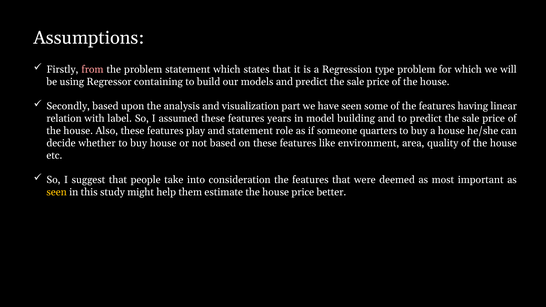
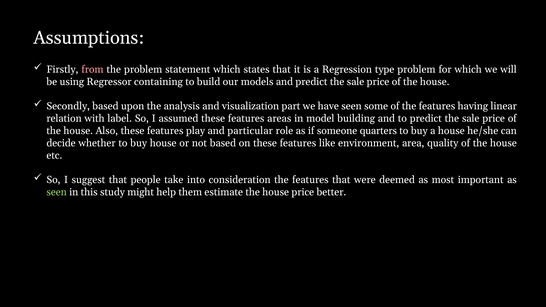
years: years -> areas (279, 119)
and statement: statement -> particular (250, 131)
seen colour: yellow -> light green (57, 192)
